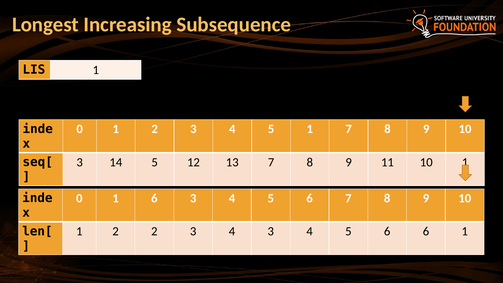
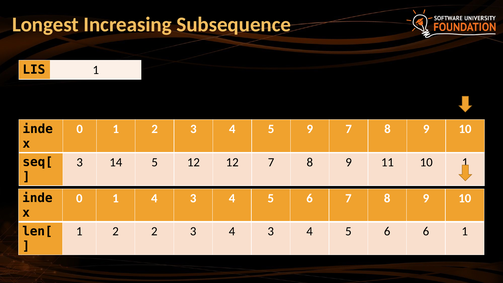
5 1: 1 -> 9 (310, 129)
12 13: 13 -> 12 (232, 162)
1 6: 6 -> 4 (154, 198)
